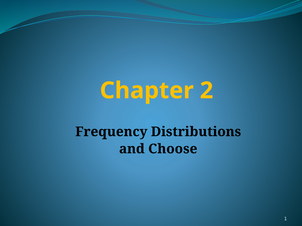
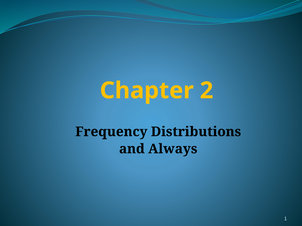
Choose: Choose -> Always (173, 149)
